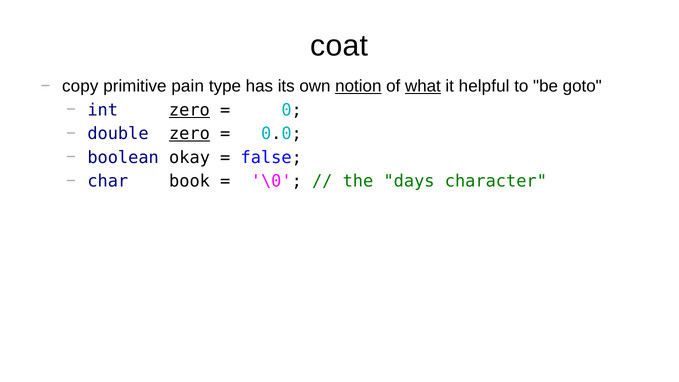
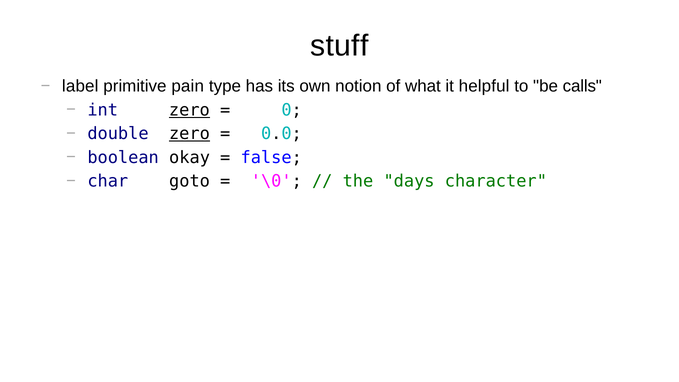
coat: coat -> stuff (339, 46)
copy: copy -> label (80, 86)
notion underline: present -> none (358, 86)
what underline: present -> none (423, 86)
goto: goto -> calls (582, 86)
book: book -> goto (190, 181)
